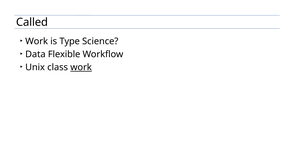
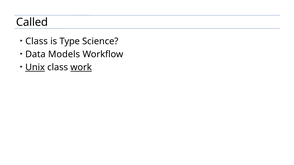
Work: Work -> Class (37, 41)
Flexible: Flexible -> Models (64, 54)
Unix underline: none -> present (35, 67)
